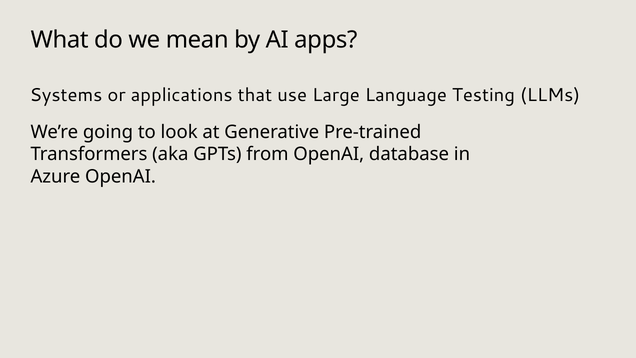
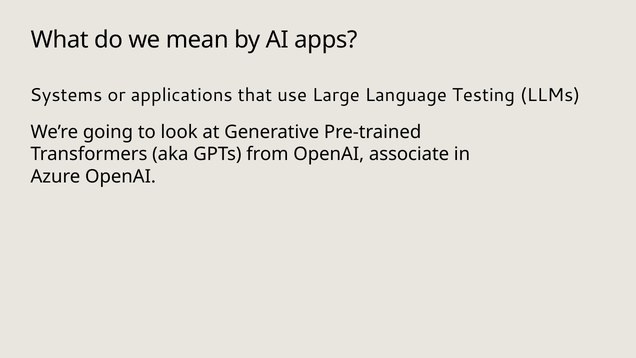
database: database -> associate (409, 154)
